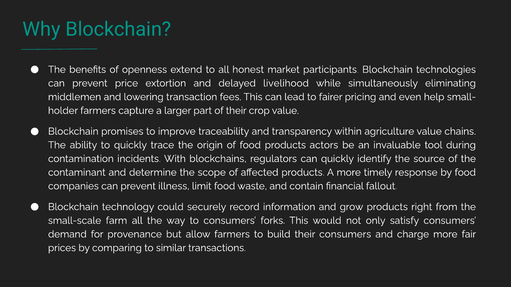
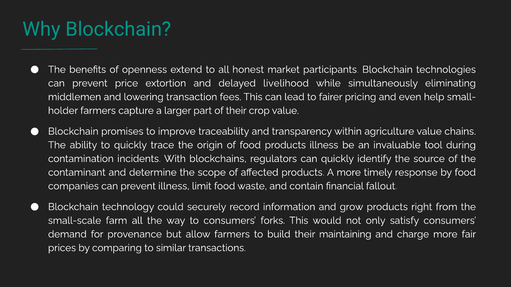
products actors: actors -> illness (324, 145)
their consumers: consumers -> maintaining (345, 235)
